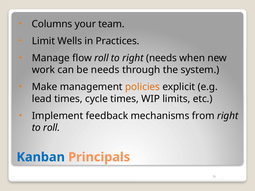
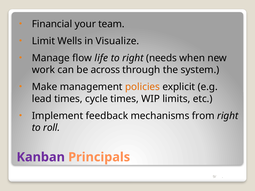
Columns: Columns -> Financial (52, 24)
Practices: Practices -> Visualize (117, 41)
flow roll: roll -> life (101, 58)
be needs: needs -> across (105, 70)
Kanban colour: blue -> purple (41, 157)
